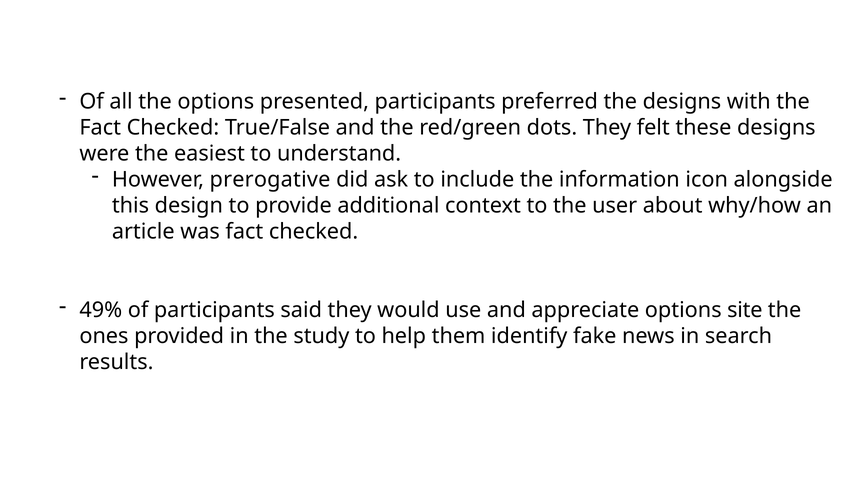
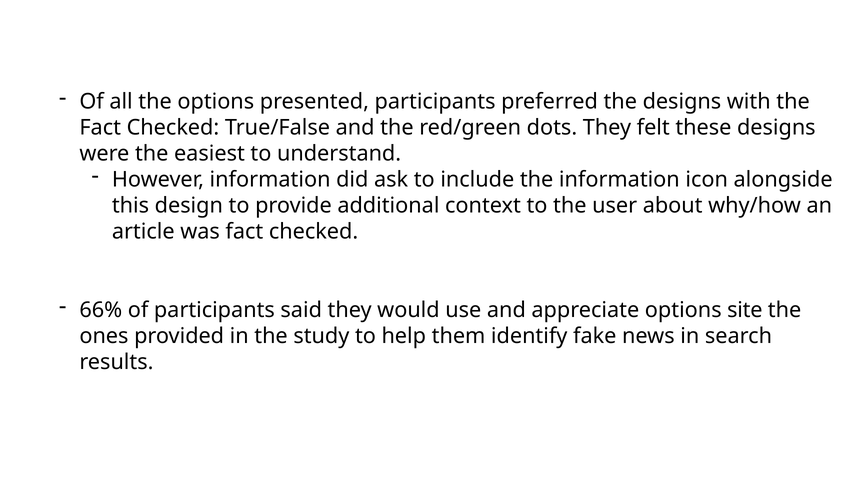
However prerogative: prerogative -> information (270, 180)
49%: 49% -> 66% (101, 310)
